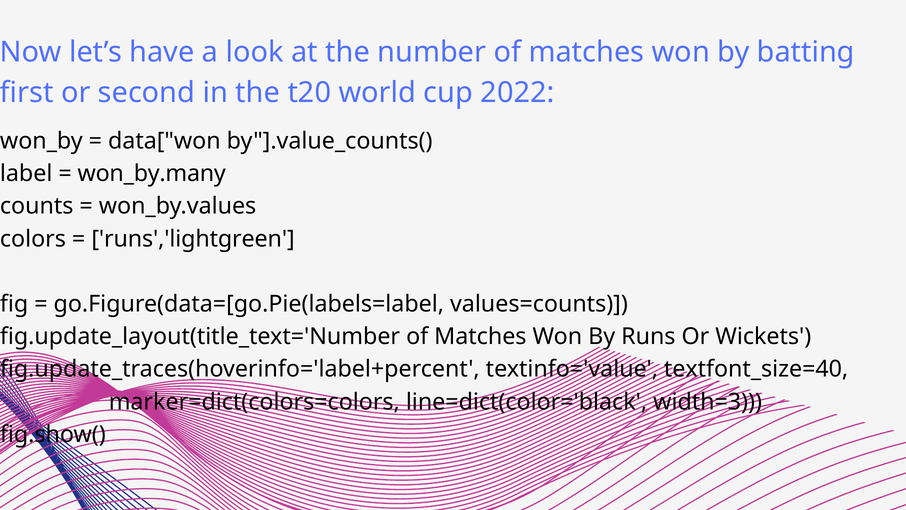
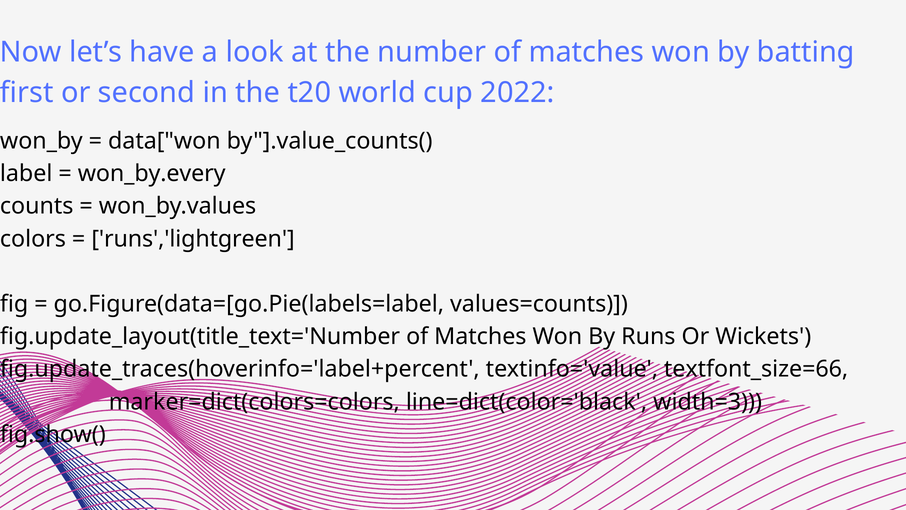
won_by.many: won_by.many -> won_by.every (152, 174)
textfont_size=40: textfont_size=40 -> textfont_size=66 (756, 369)
